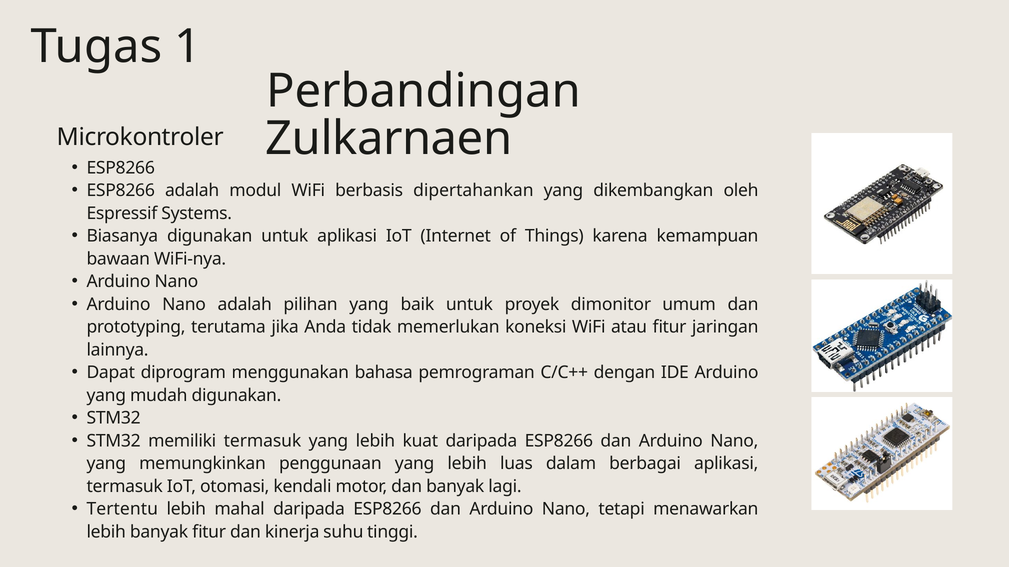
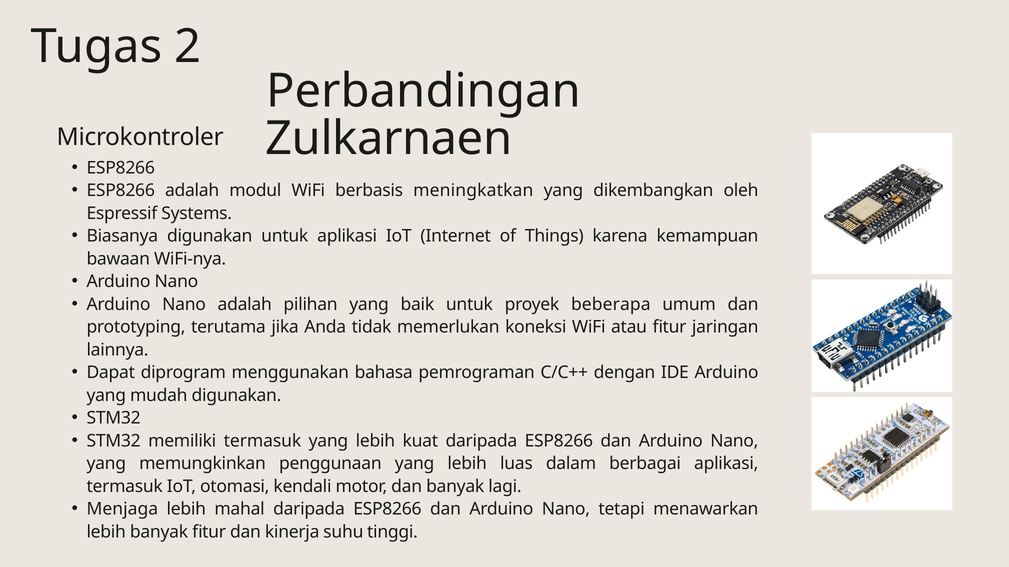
1: 1 -> 2 (188, 47)
dipertahankan: dipertahankan -> meningkatkan (473, 191)
dimonitor: dimonitor -> beberapa (611, 305)
Tertentu: Tertentu -> Menjaga (122, 510)
